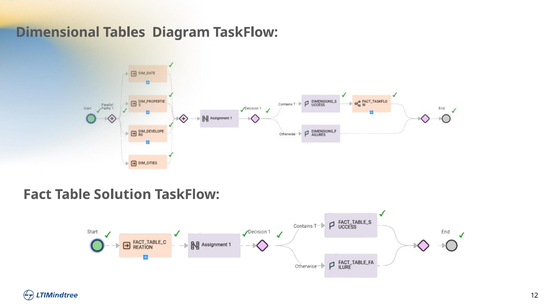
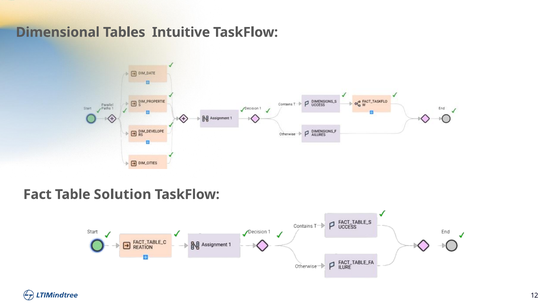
Diagram: Diagram -> Intuitive (181, 32)
